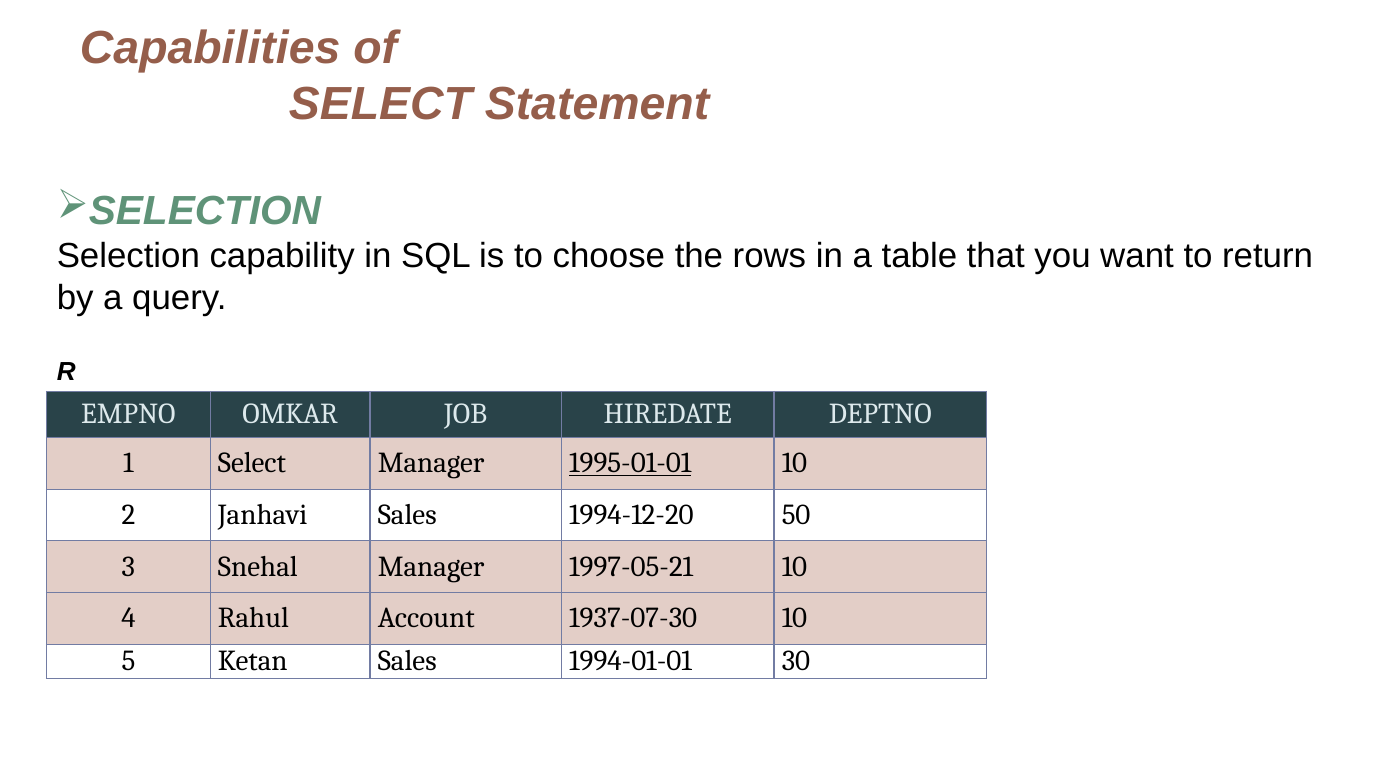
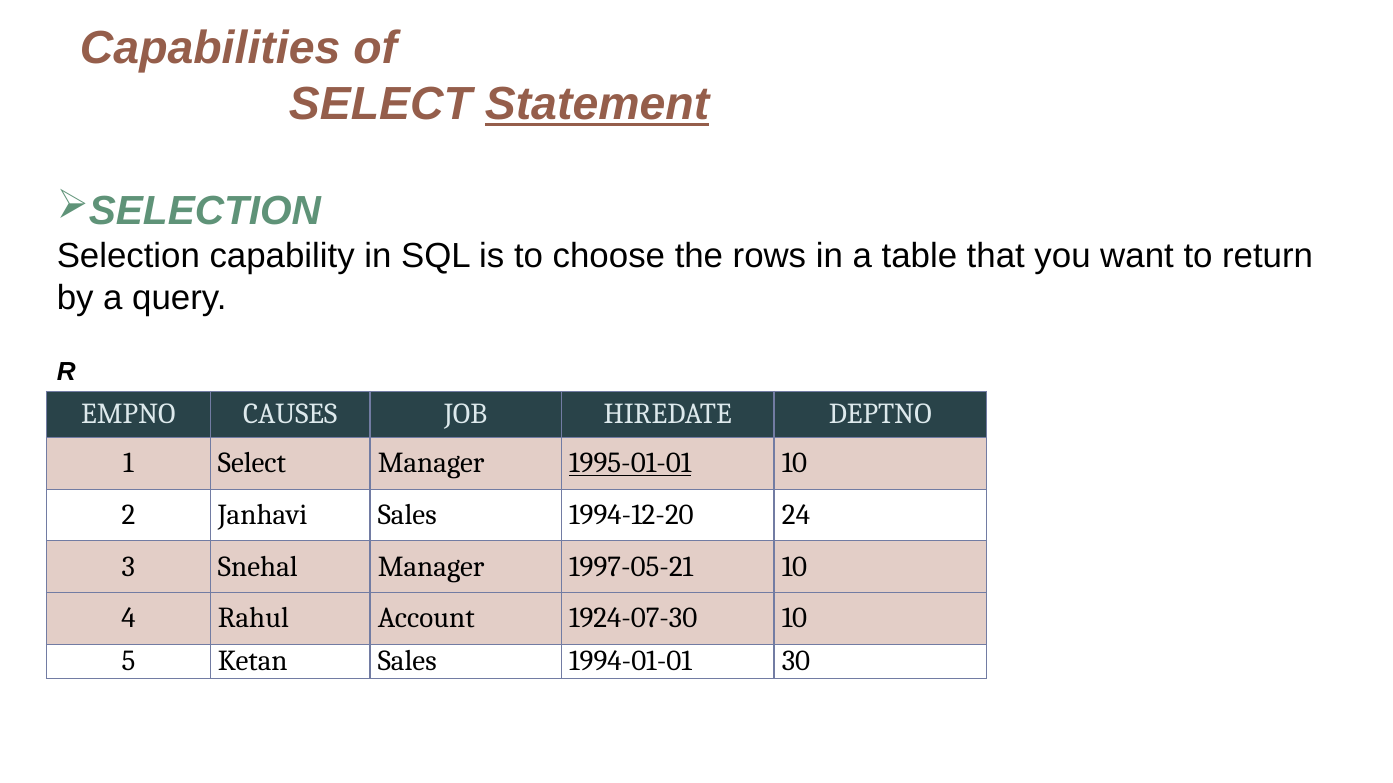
Statement underline: none -> present (597, 104)
OMKAR: OMKAR -> CAUSES (290, 415)
50: 50 -> 24 (796, 515)
1937-07-30: 1937-07-30 -> 1924-07-30 (633, 619)
